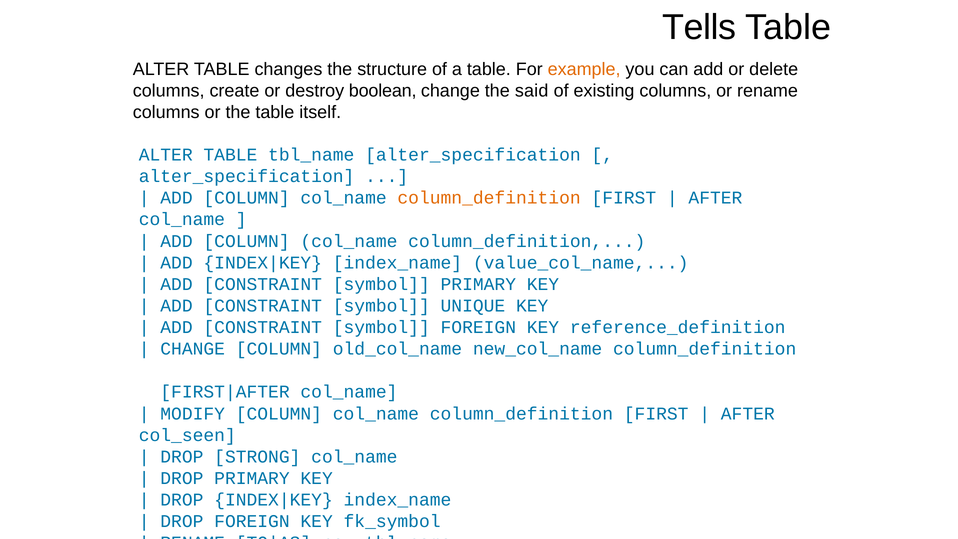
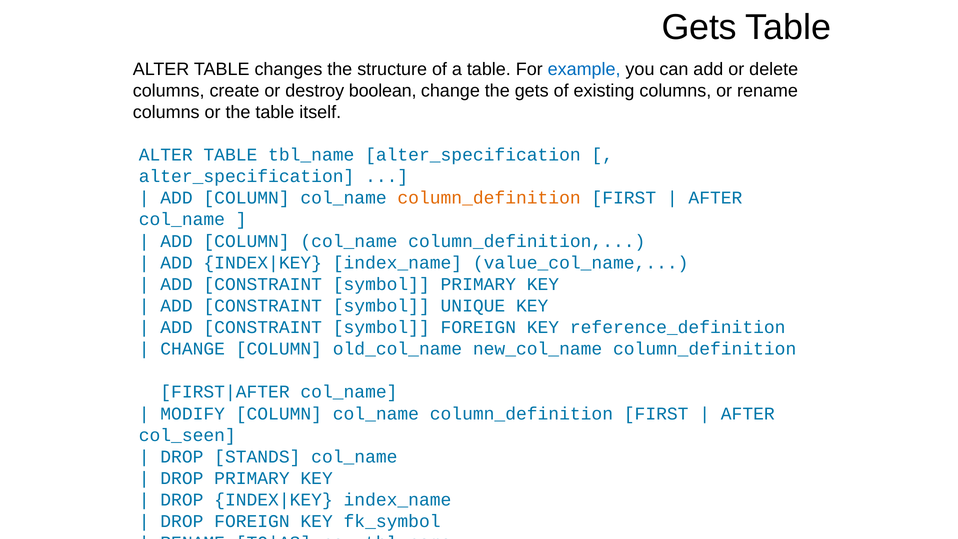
Tells: Tells -> Gets (699, 28)
example colour: orange -> blue (584, 69)
the said: said -> gets (532, 91)
STRONG: STRONG -> STANDS (257, 457)
